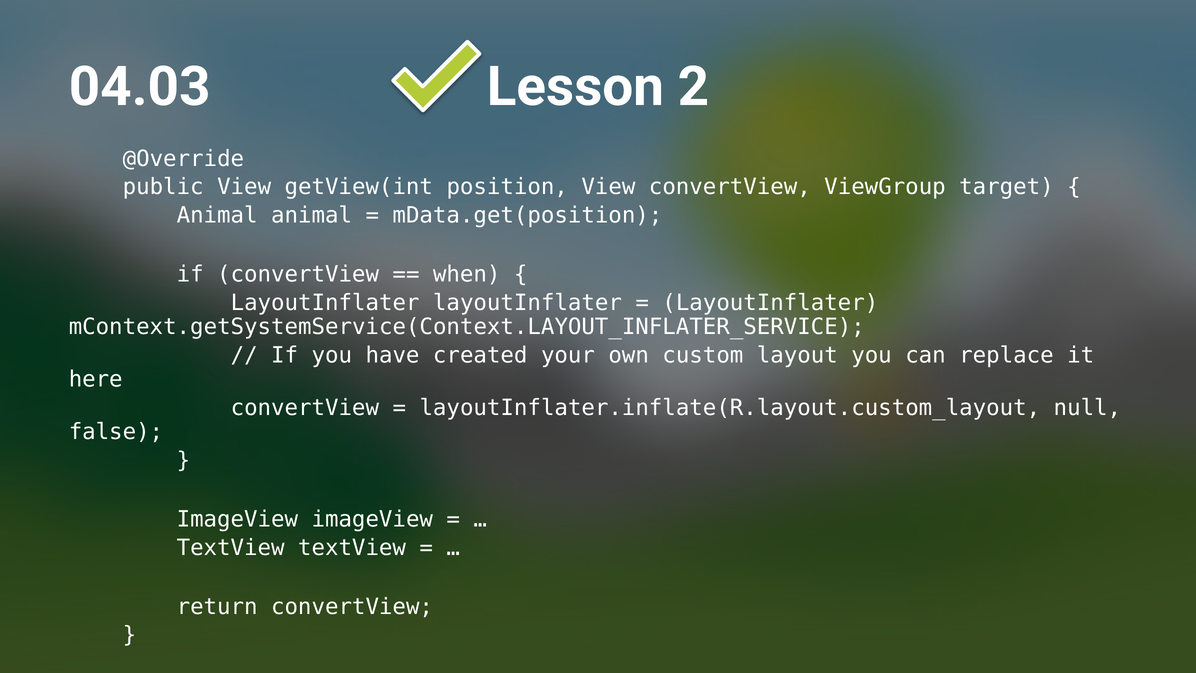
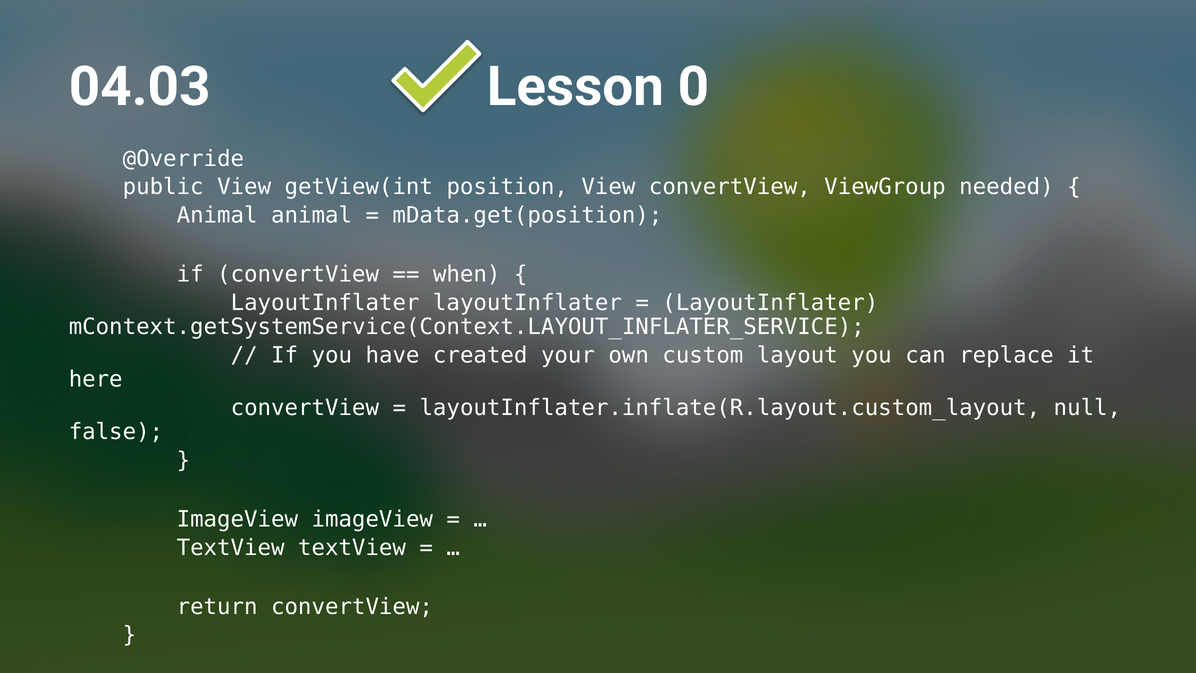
2: 2 -> 0 (693, 87)
target: target -> needed (1006, 187)
